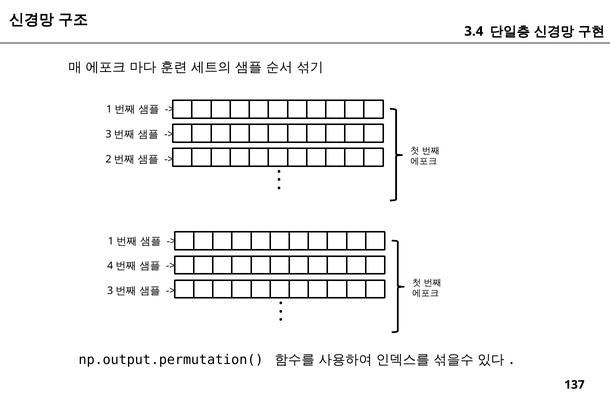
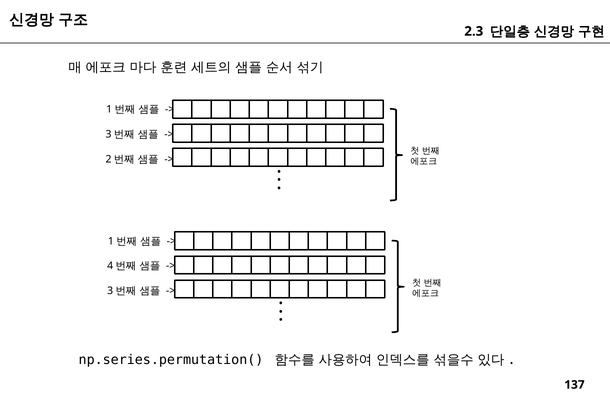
3.4: 3.4 -> 2.3 (474, 31)
np.output.permutation(: np.output.permutation( -> np.series.permutation( (171, 359)
